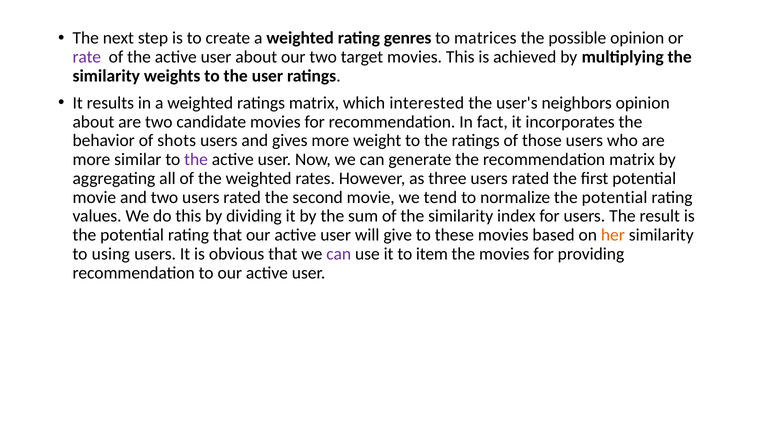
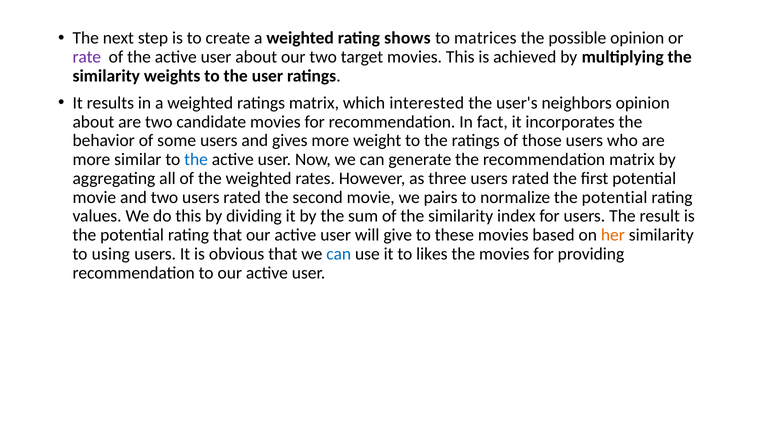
genres: genres -> shows (407, 38)
shots: shots -> some (177, 141)
the colour: purple -> blue (196, 159)
tend: tend -> pairs (441, 197)
can colour: purple -> blue (339, 254)
item: item -> likes (432, 254)
